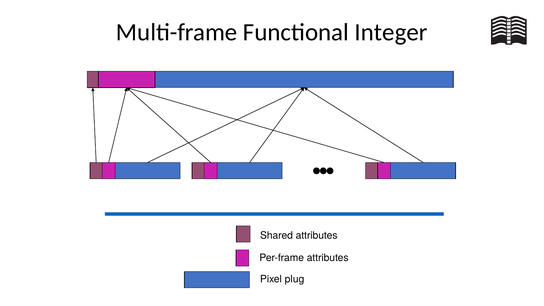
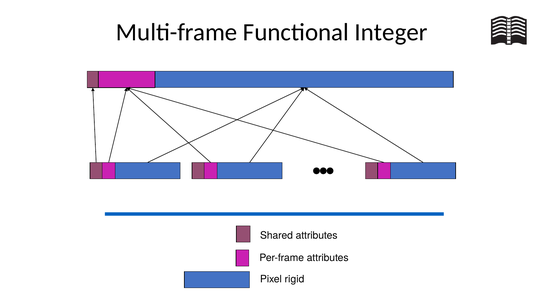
plug: plug -> rigid (294, 279)
